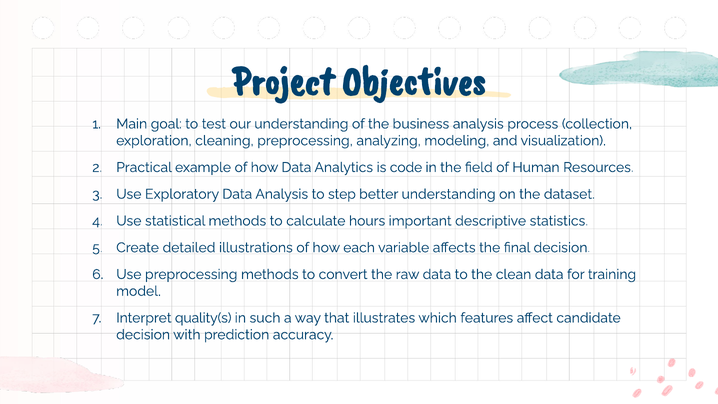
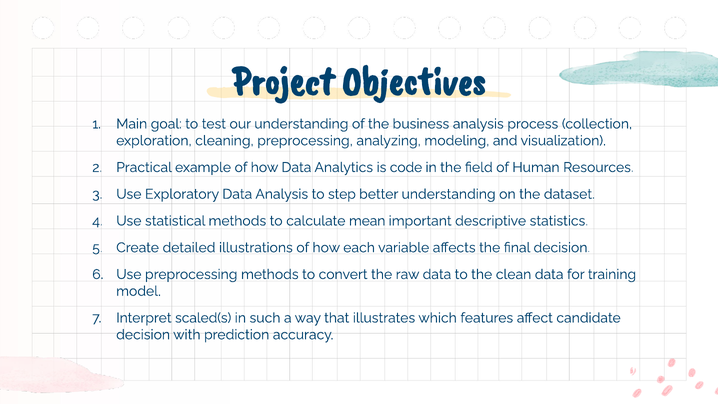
hours: hours -> mean (367, 221)
quality(s: quality(s -> scaled(s (203, 318)
